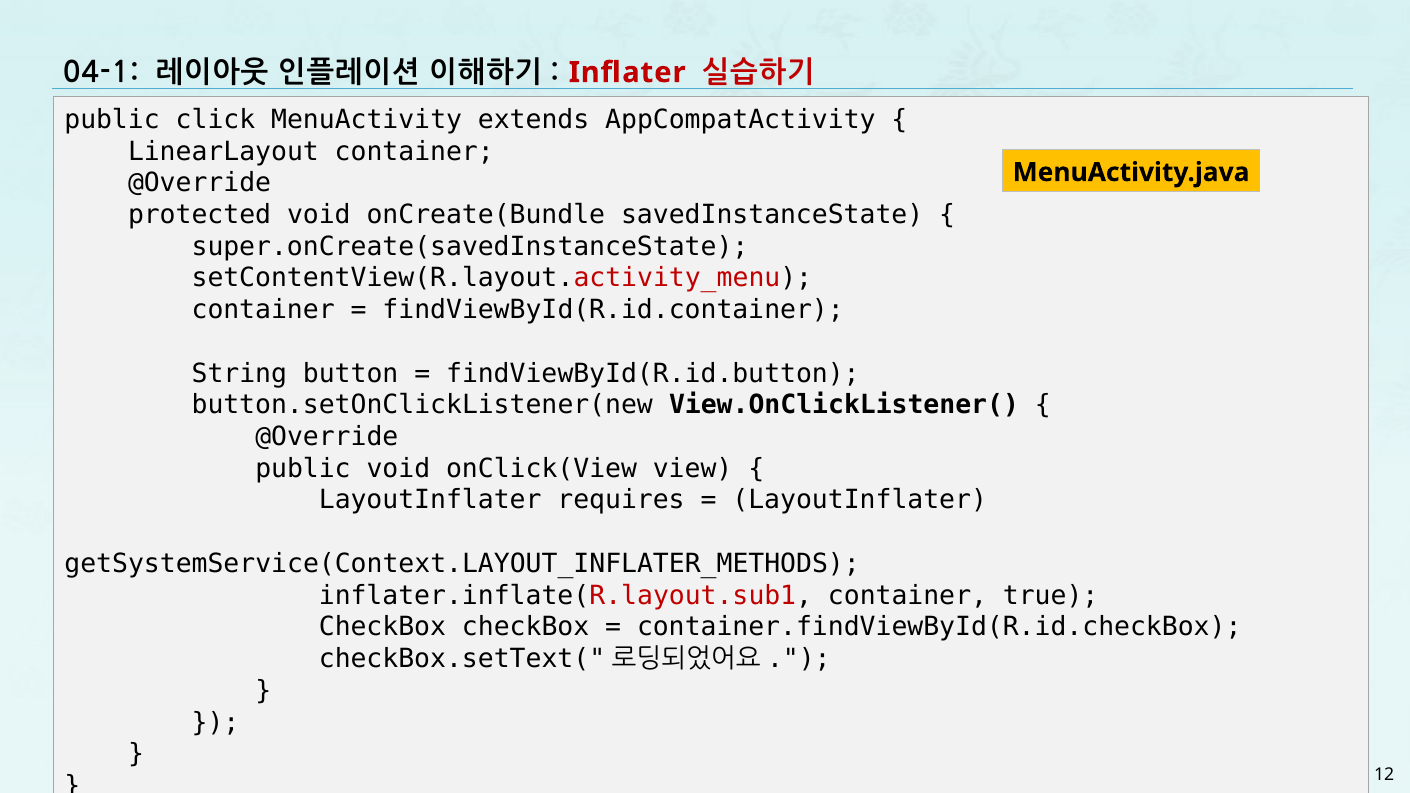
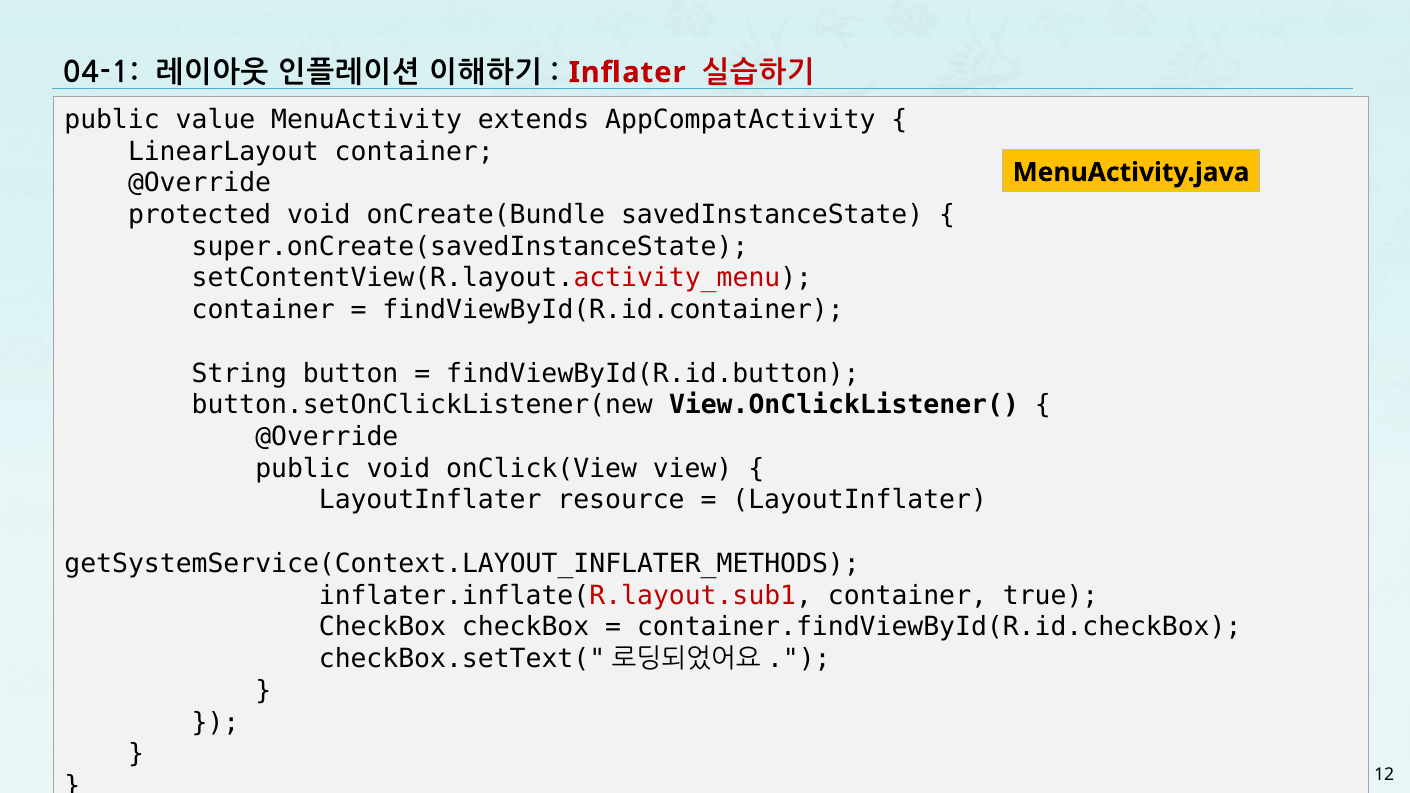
click: click -> value (215, 120)
requires: requires -> resource (621, 500)
